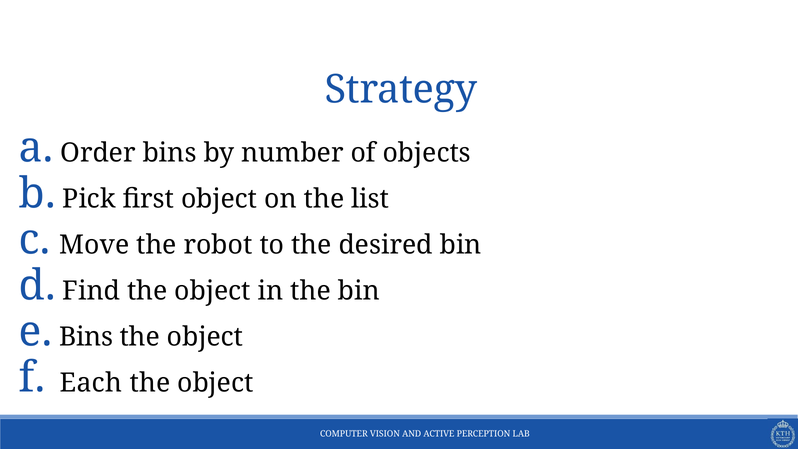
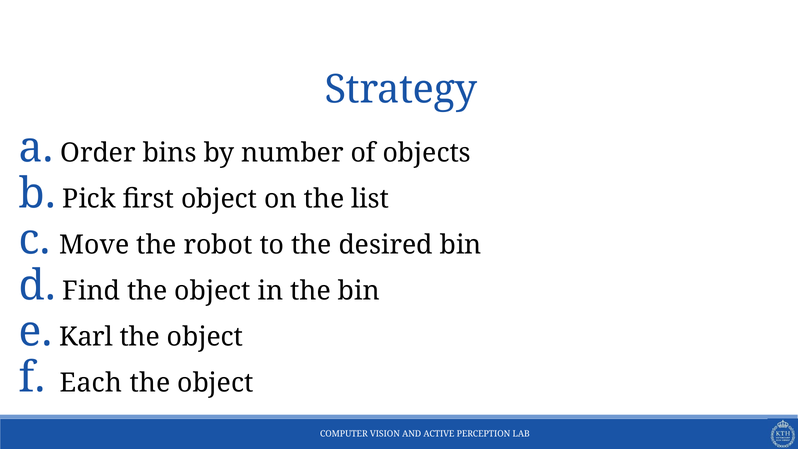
Bins: Bins -> Karl (86, 337)
